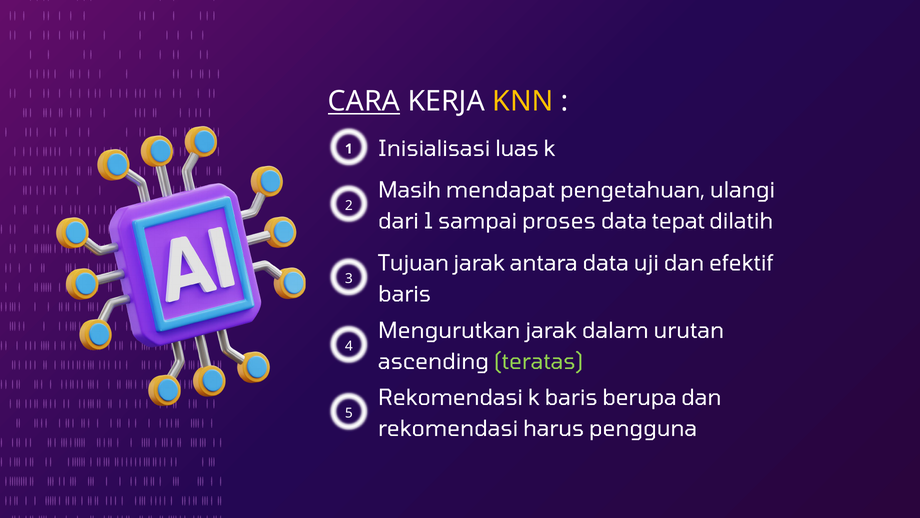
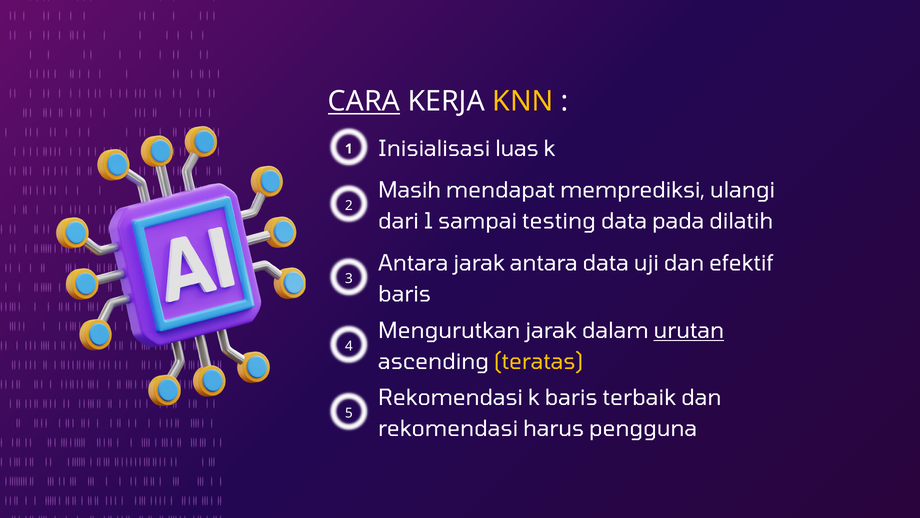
pengetahuan: pengetahuan -> memprediksi (633, 190)
proses: proses -> testing (559, 221)
tepat: tepat -> pada (678, 221)
Tujuan: Tujuan -> Antara (413, 263)
urutan underline: none -> present (689, 331)
teratas colour: light green -> yellow (539, 362)
berupa: berupa -> terbaik (639, 398)
